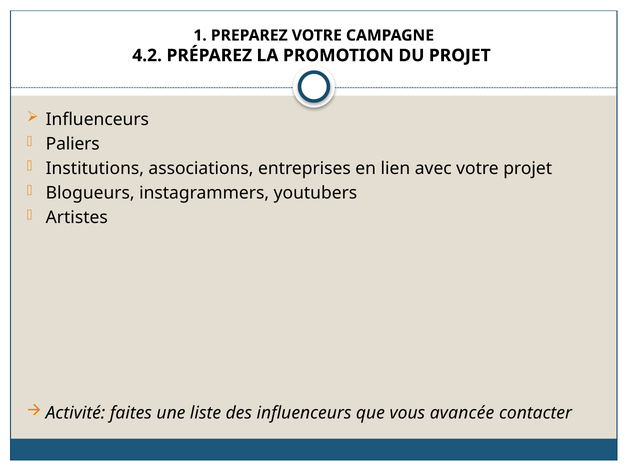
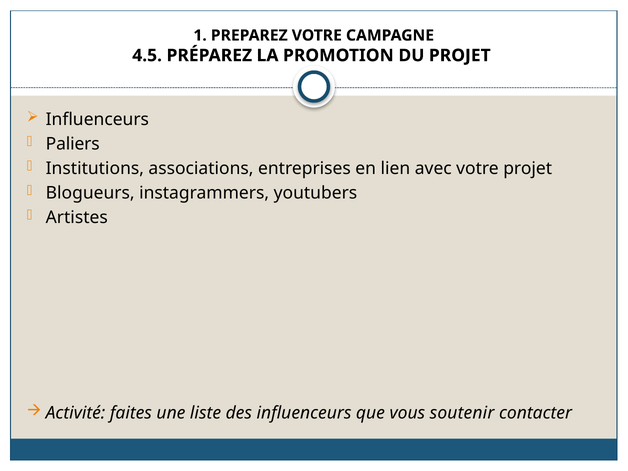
4.2: 4.2 -> 4.5 (147, 55)
avancée: avancée -> soutenir (462, 413)
